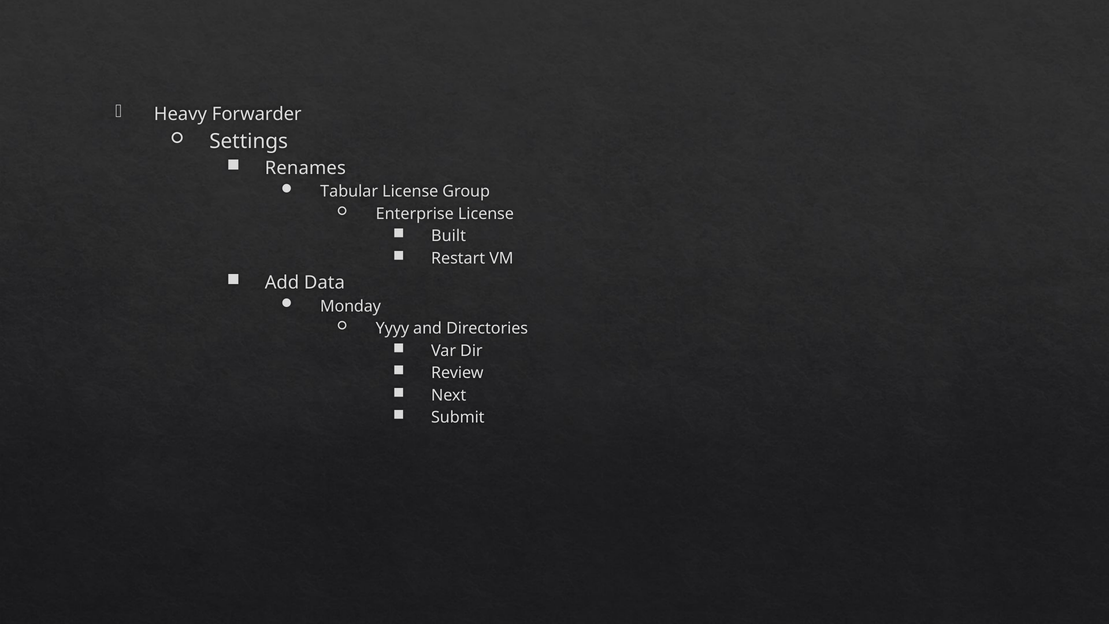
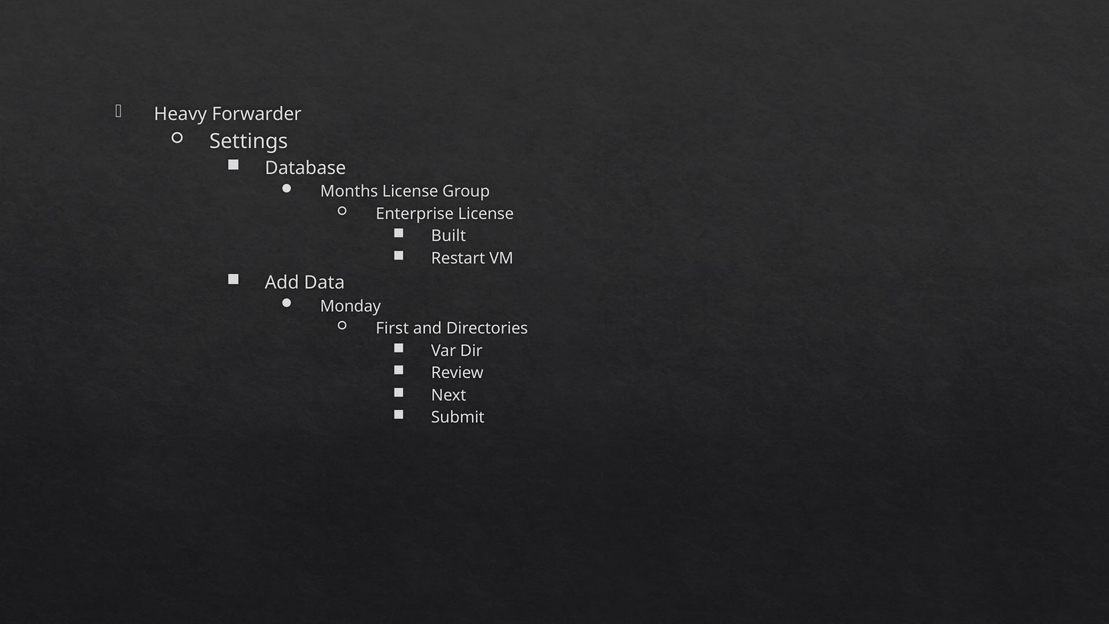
Renames: Renames -> Database (305, 168)
Tabular: Tabular -> Months (349, 192)
Yyyy: Yyyy -> First (392, 328)
